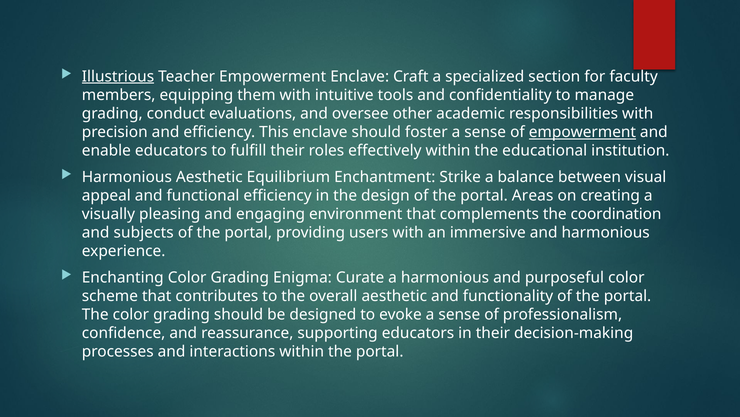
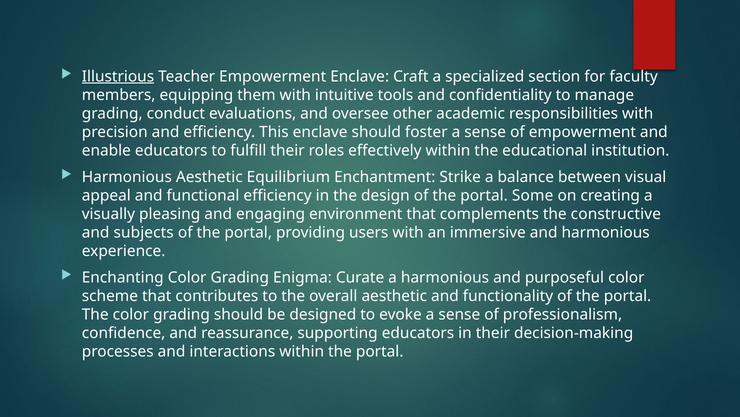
empowerment underline: present -> none (582, 132)
Areas: Areas -> Some (533, 195)
coordination: coordination -> constructive (616, 214)
